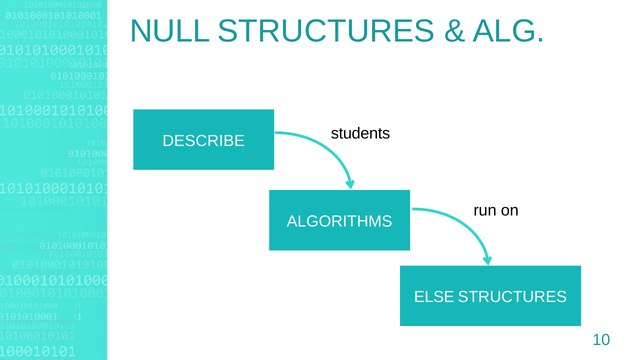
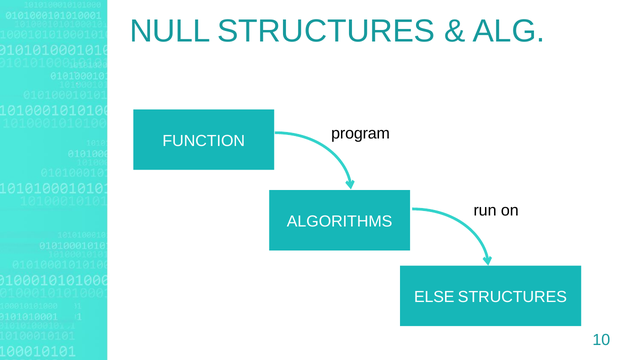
students: students -> program (361, 133)
DESCRIBE: DESCRIBE -> FUNCTION (204, 141)
